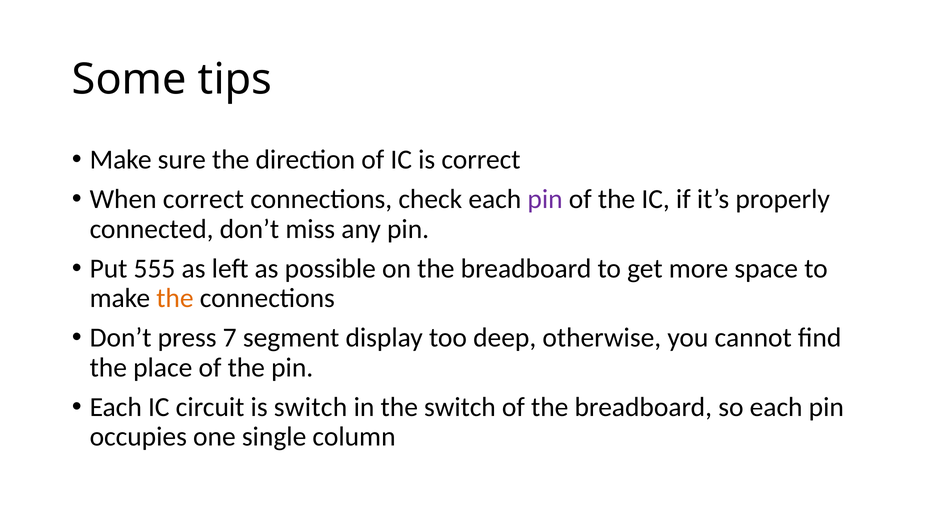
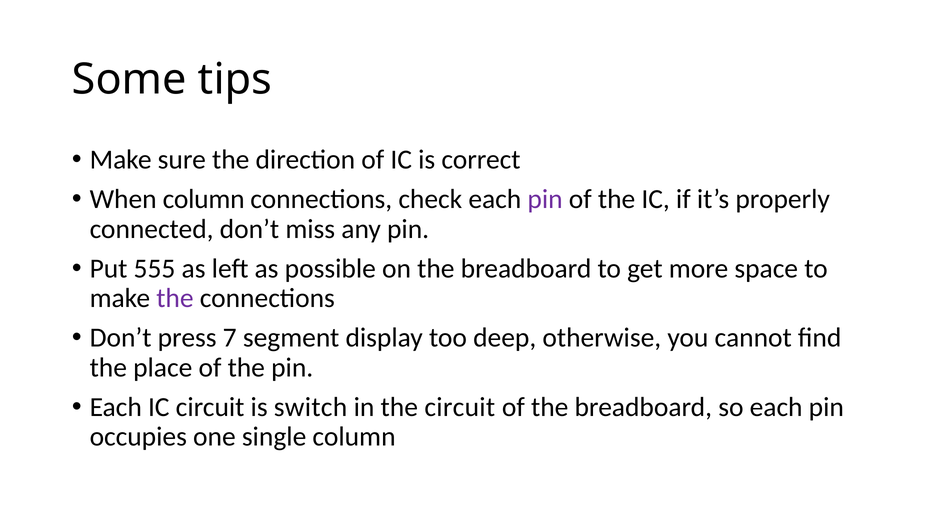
When correct: correct -> column (204, 199)
the colour: orange -> purple (175, 298)
the switch: switch -> circuit (460, 407)
